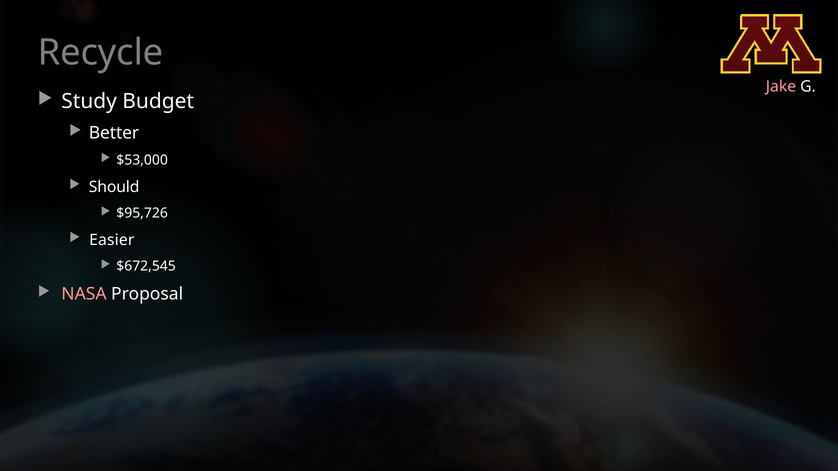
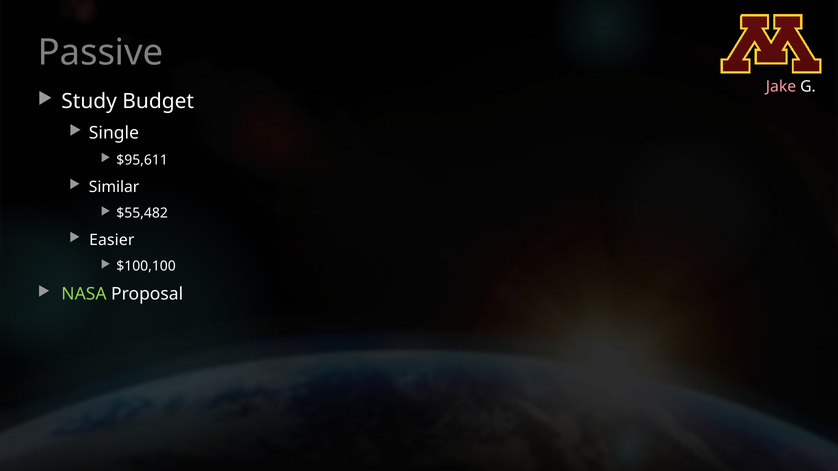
Recycle: Recycle -> Passive (101, 53)
Better: Better -> Single (114, 133)
$53,000: $53,000 -> $95,611 (142, 160)
Should: Should -> Similar (114, 187)
$95,726: $95,726 -> $55,482 (142, 214)
$672,545: $672,545 -> $100,100 (146, 267)
NASA colour: pink -> light green (84, 294)
